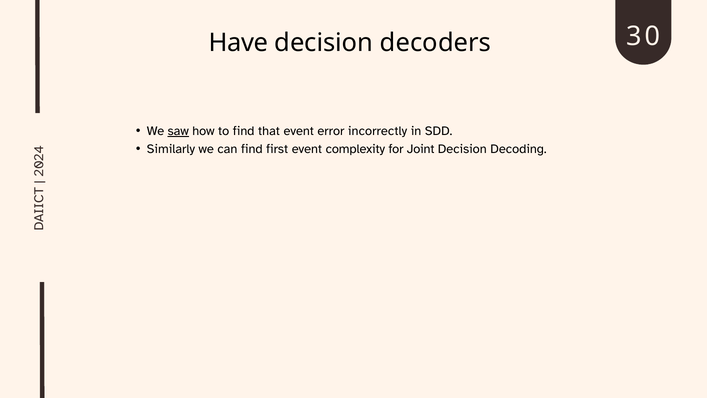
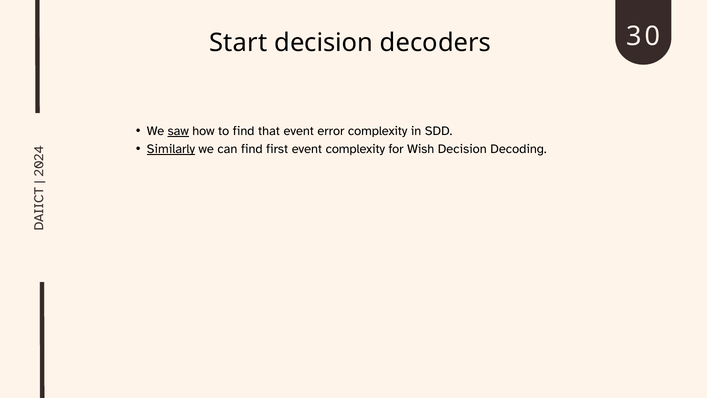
Have: Have -> Start (238, 43)
error incorrectly: incorrectly -> complexity (378, 131)
Similarly underline: none -> present (171, 149)
Joint: Joint -> Wish (421, 149)
